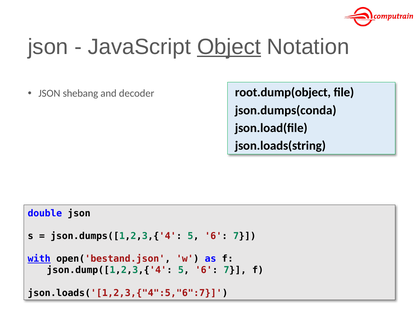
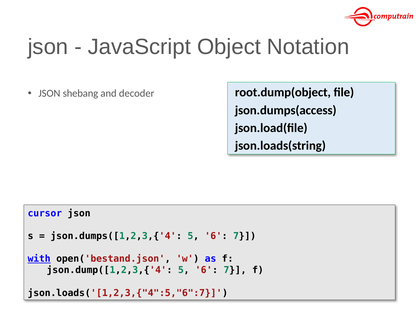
Object underline: present -> none (229, 47)
json.dumps(conda: json.dumps(conda -> json.dumps(access (286, 110)
double: double -> cursor (45, 213)
